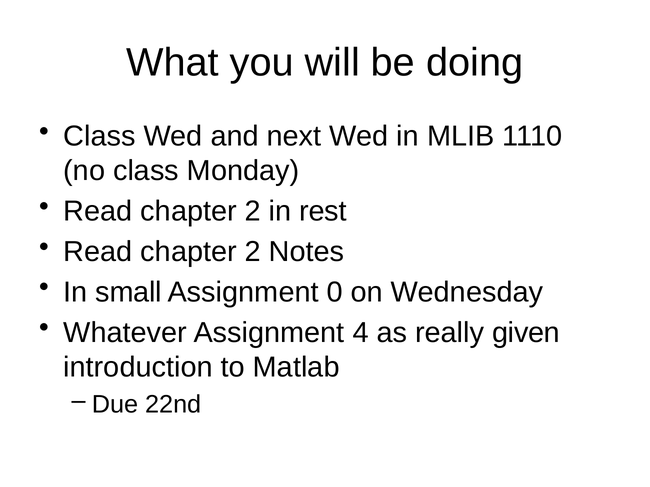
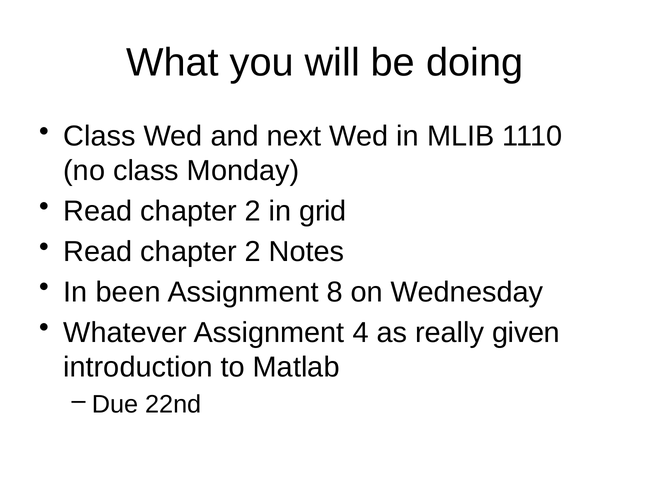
rest: rest -> grid (323, 211)
small: small -> been (128, 292)
0: 0 -> 8 (335, 292)
